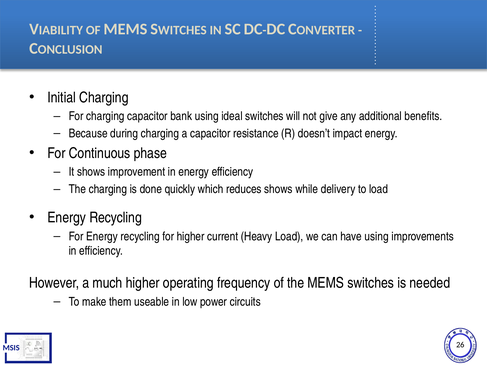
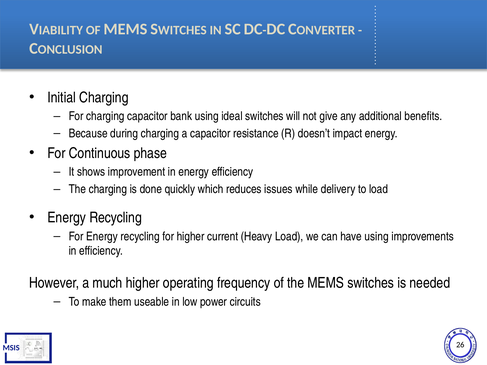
reduces shows: shows -> issues (278, 189)
